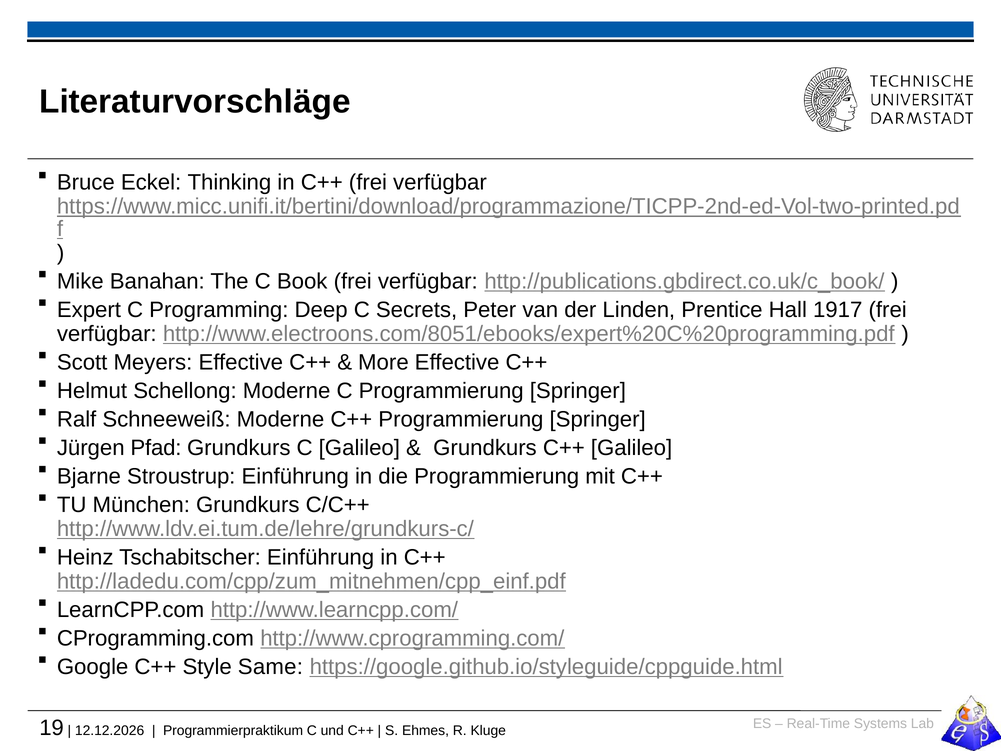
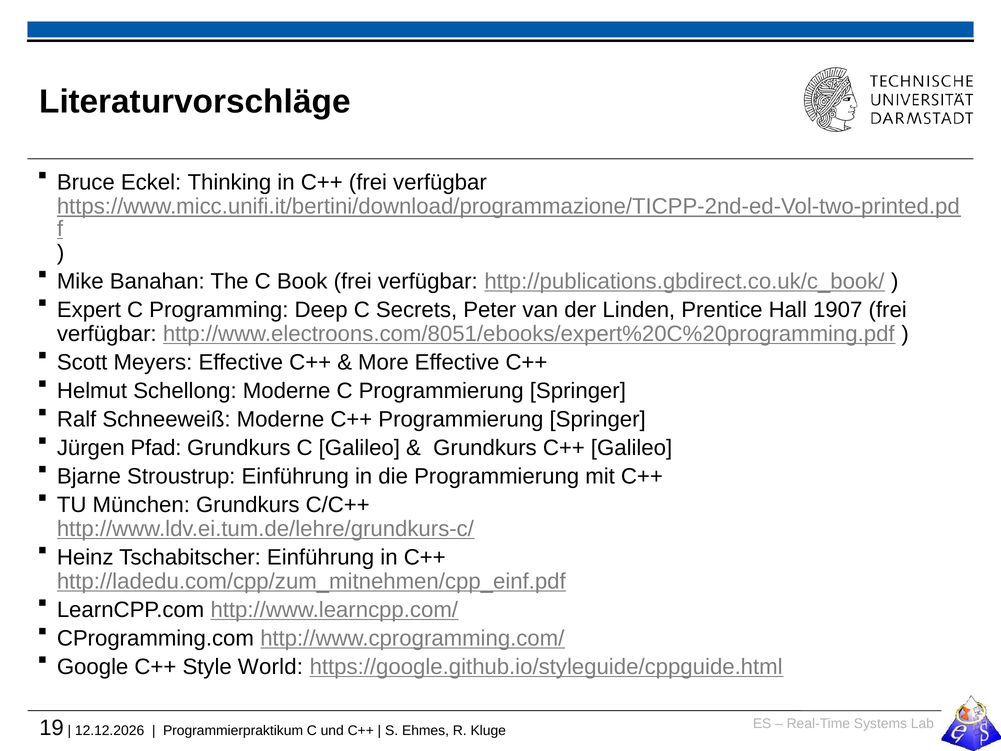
1917: 1917 -> 1907 (838, 310)
Same: Same -> World (270, 667)
